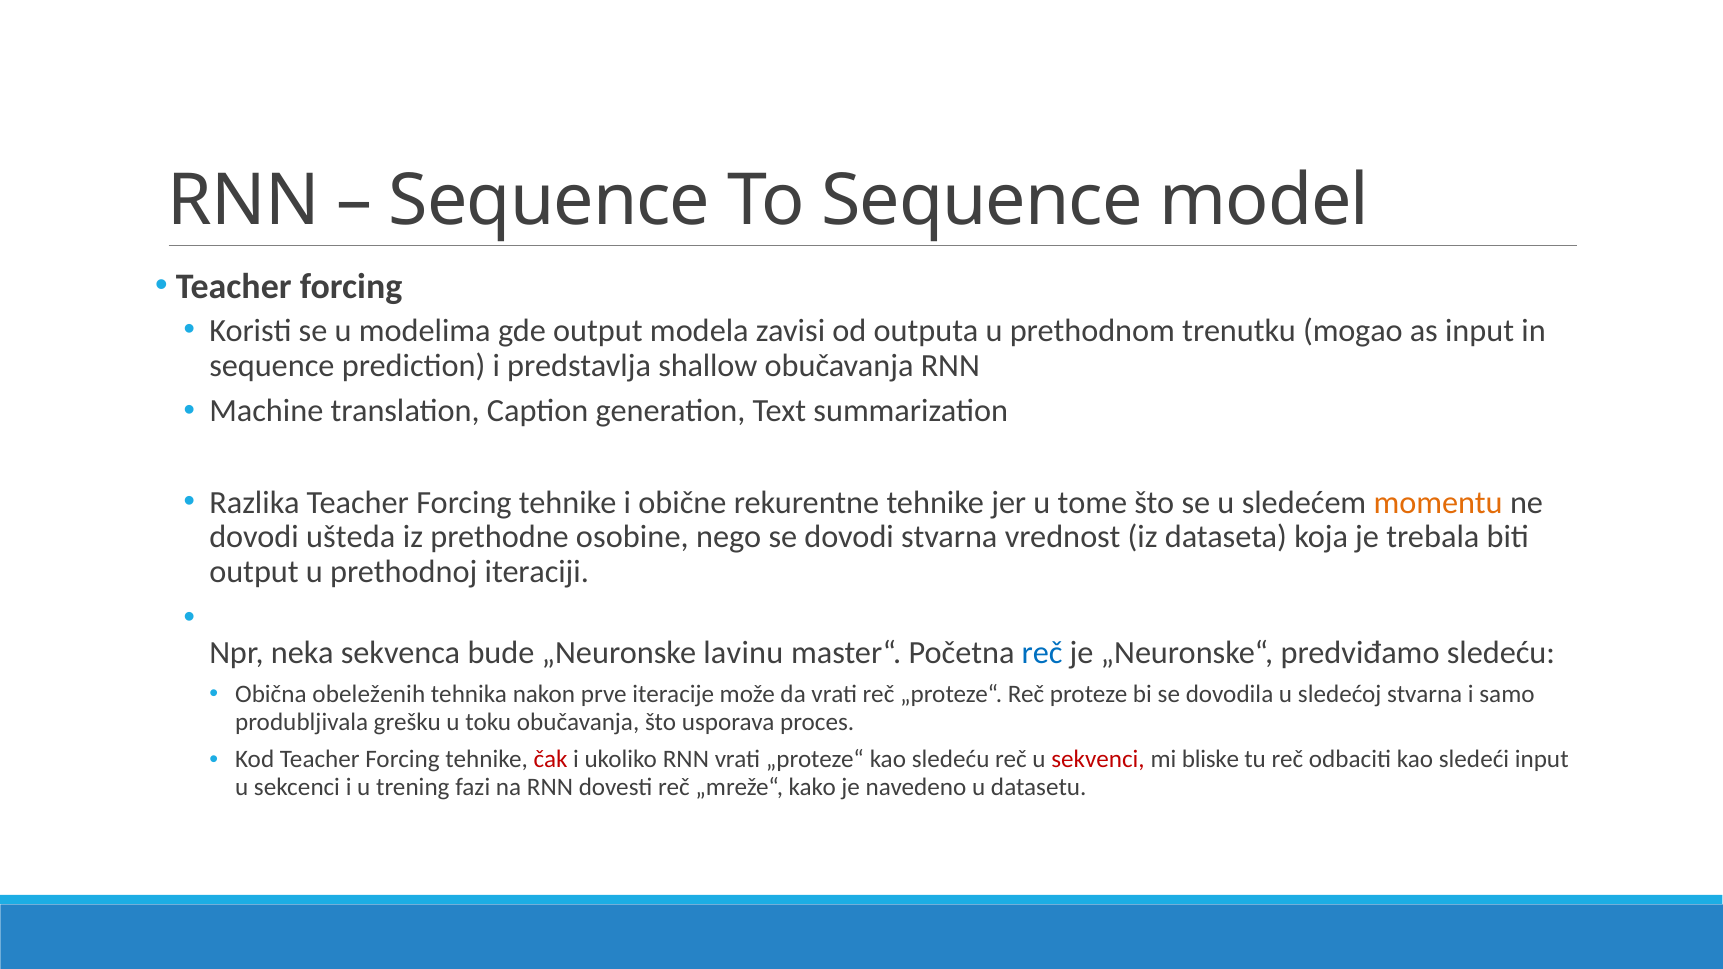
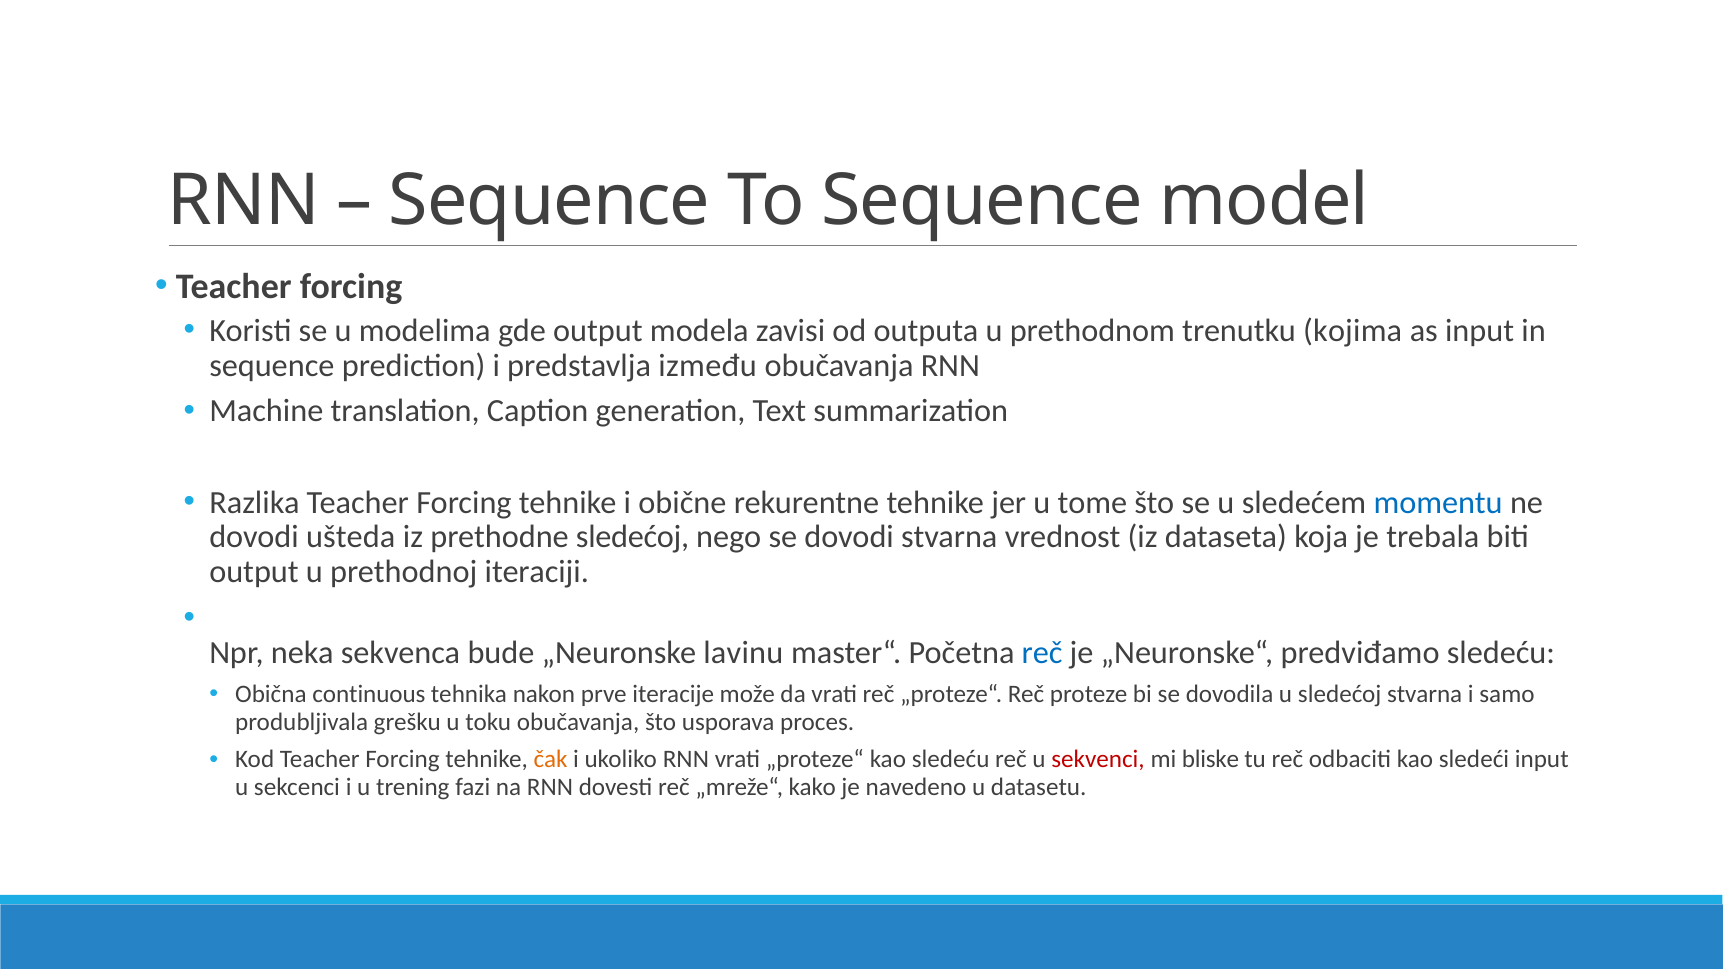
mogao: mogao -> kojima (1353, 331)
shallow: shallow -> između (708, 365)
momentu colour: orange -> blue (1438, 502)
prethodne osobine: osobine -> sledećoj (633, 537)
obeleženih: obeleženih -> continuous (369, 695)
čak colour: red -> orange (551, 760)
